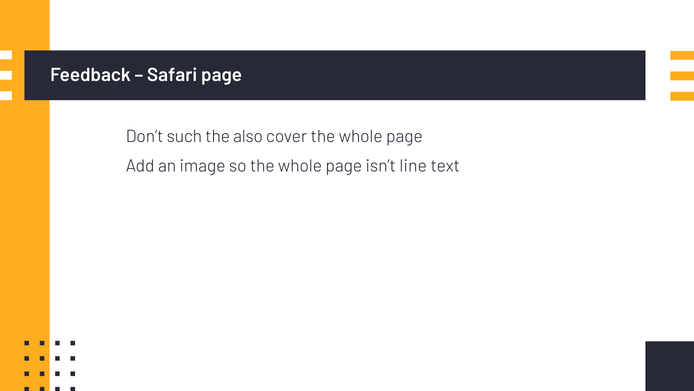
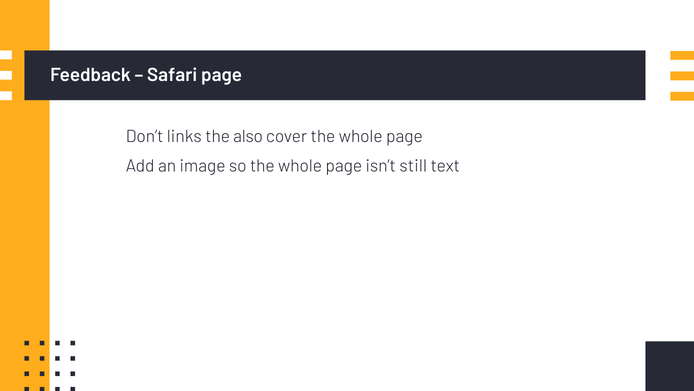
such: such -> links (184, 136)
line: line -> still (413, 166)
